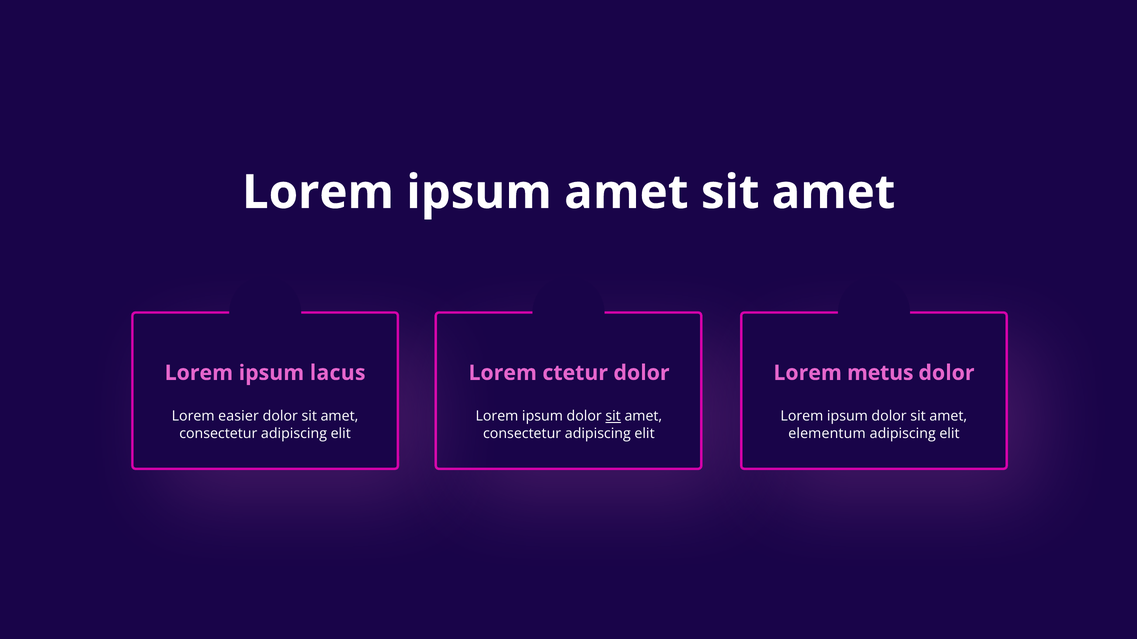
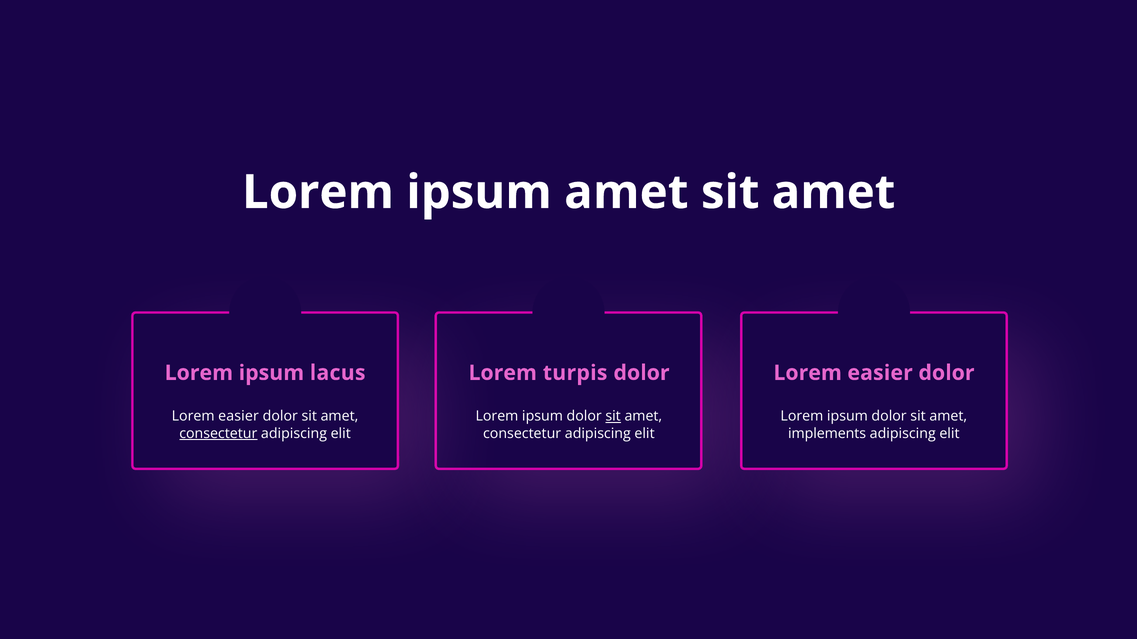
ctetur: ctetur -> turpis (575, 373)
metus: metus -> easier (880, 373)
consectetur underline: none -> present (218, 434)
elementum: elementum -> implements (827, 434)
